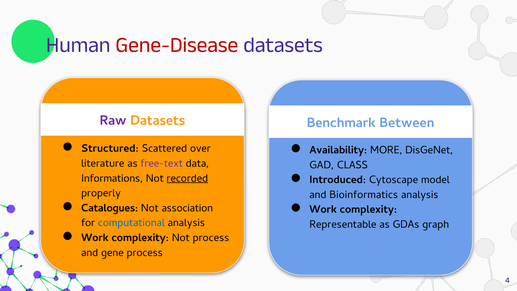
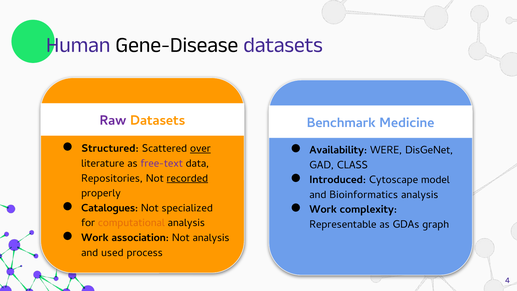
Gene-Disease colour: red -> black (177, 45)
Between: Between -> Medicine (407, 123)
over underline: none -> present (200, 148)
MORE: MORE -> WERE (386, 150)
Informations: Informations -> Repositories (112, 178)
association: association -> specialized (187, 208)
computational colour: blue -> orange (131, 223)
complexity: complexity -> association (140, 237)
Not process: process -> analysis (211, 237)
gene: gene -> used (112, 252)
